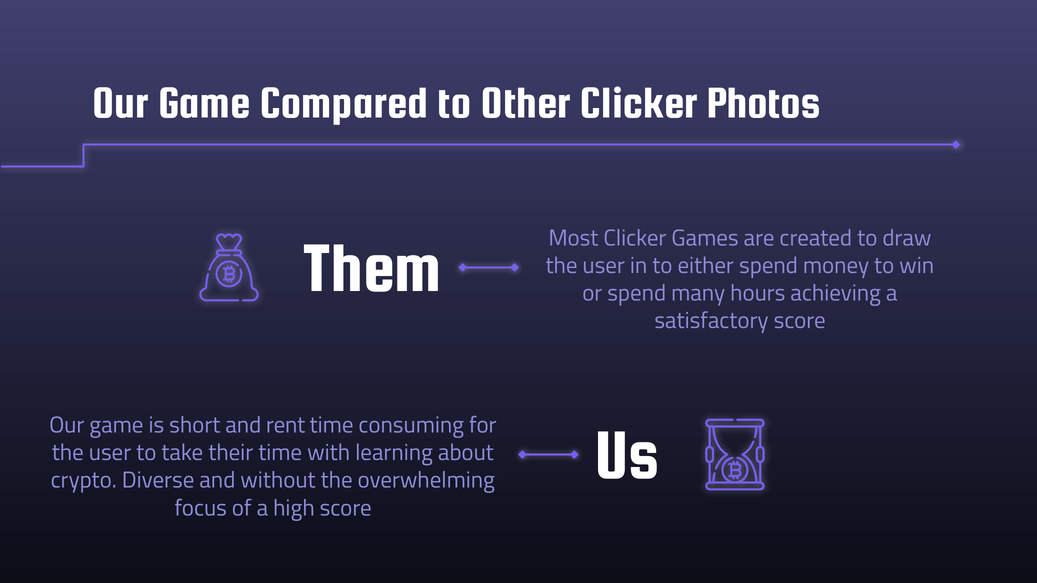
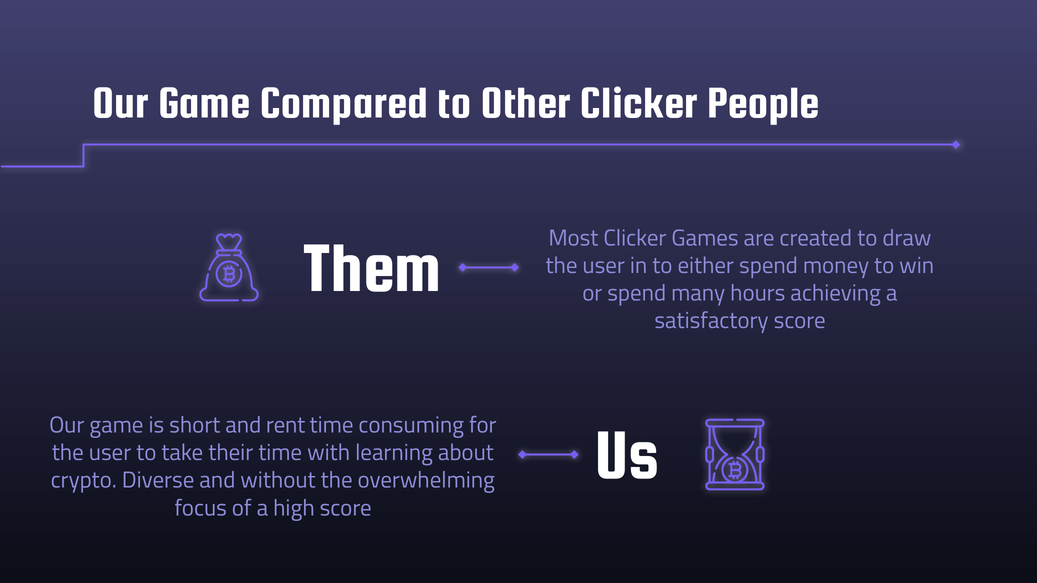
Photos: Photos -> People (763, 102)
